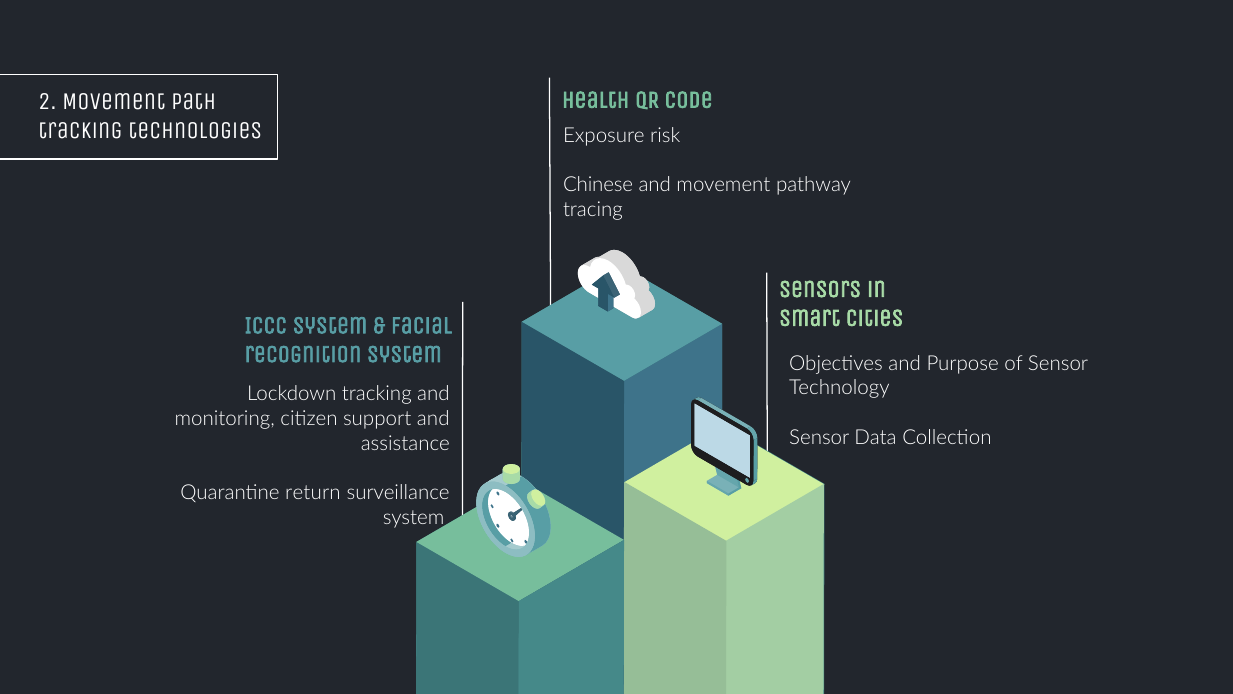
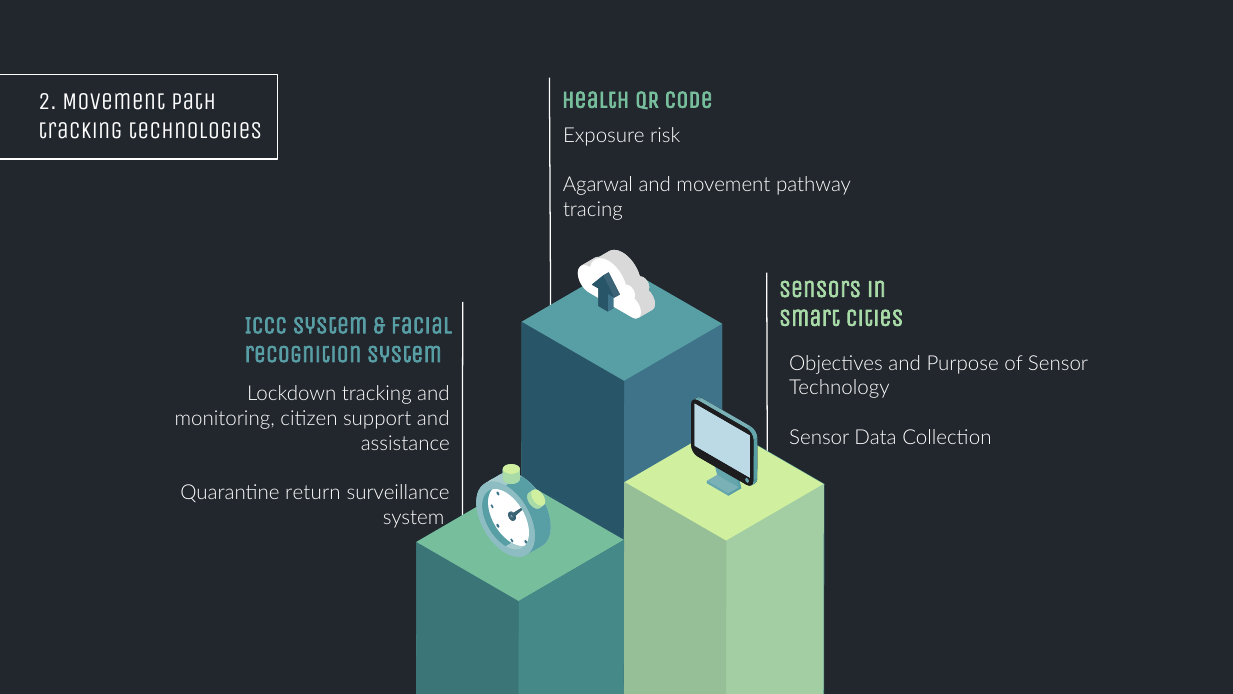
Chinese: Chinese -> Agarwal (598, 185)
